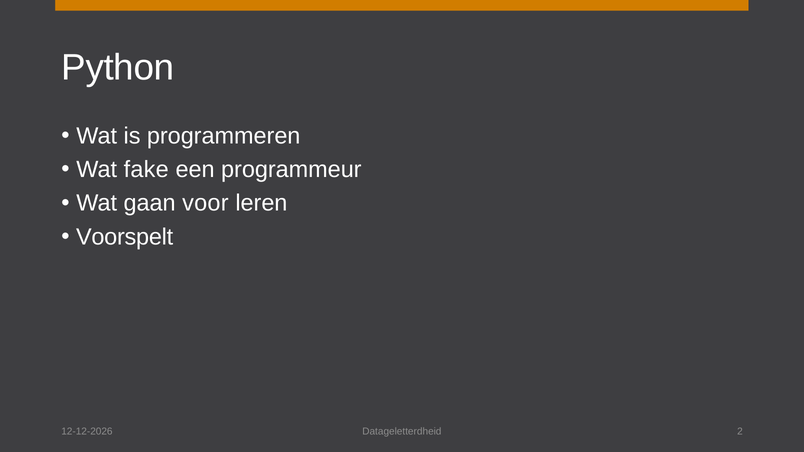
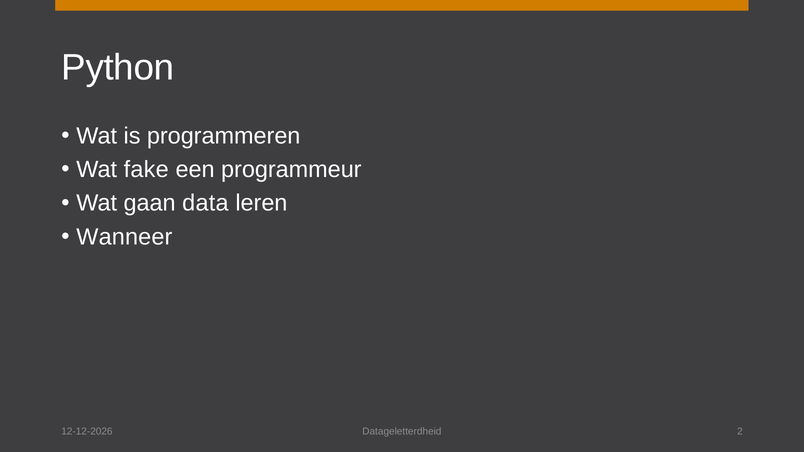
voor: voor -> data (205, 203)
Voorspelt: Voorspelt -> Wanneer (124, 237)
